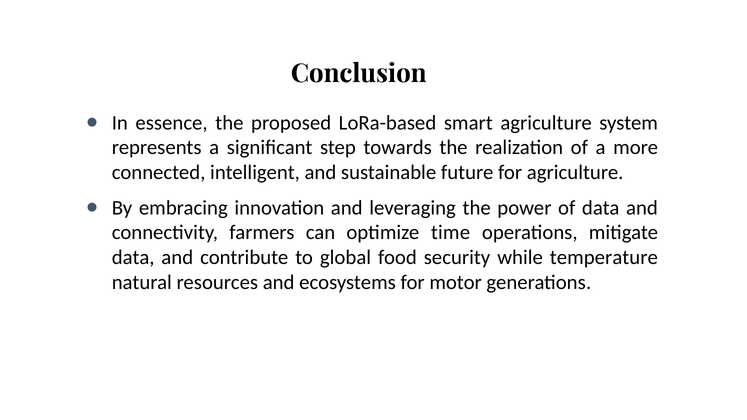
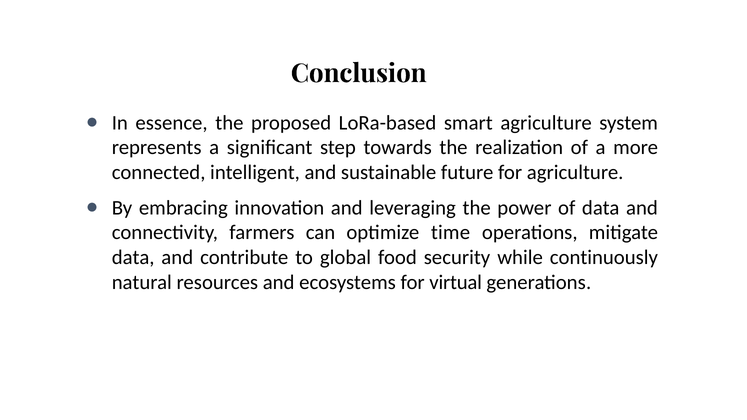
temperature: temperature -> continuously (604, 258)
motor: motor -> virtual (456, 283)
